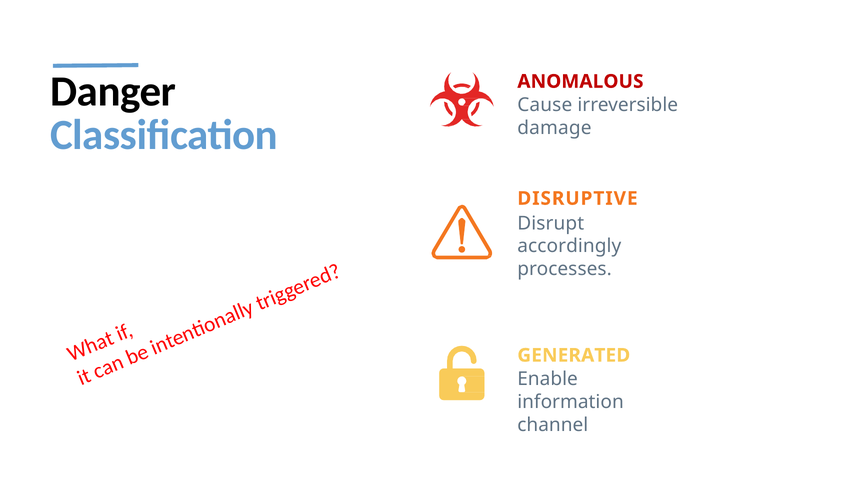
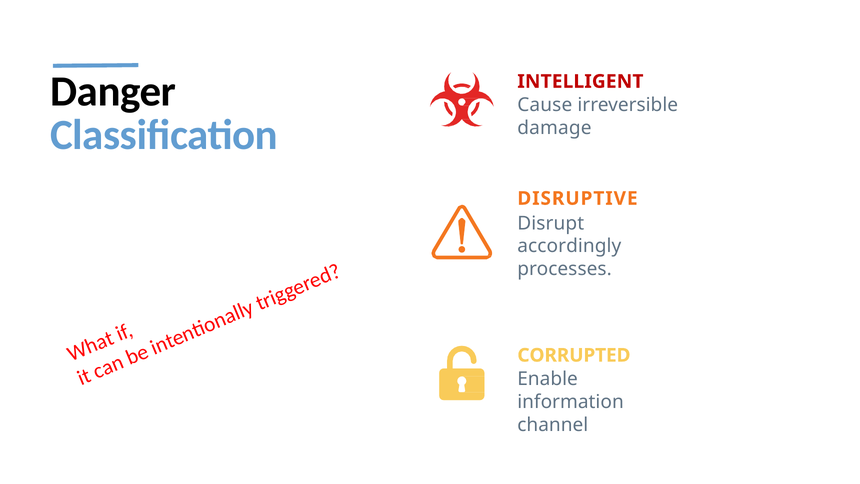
ANOMALOUS: ANOMALOUS -> INTELLIGENT (580, 81)
GENERATED: GENERATED -> CORRUPTED (574, 355)
